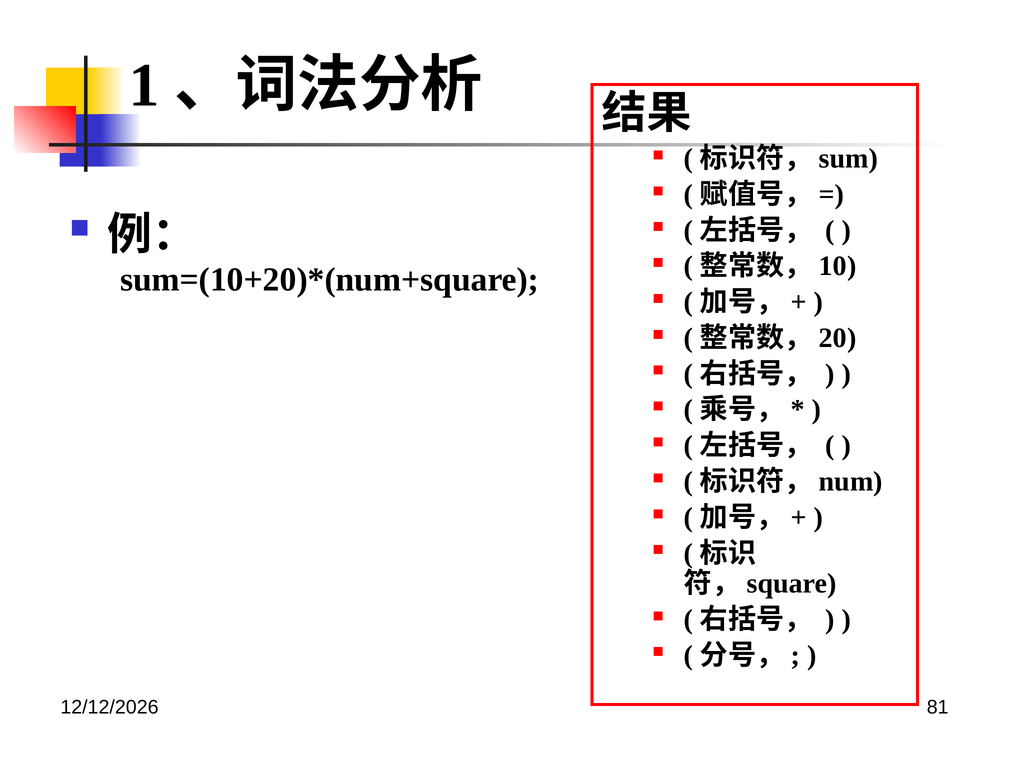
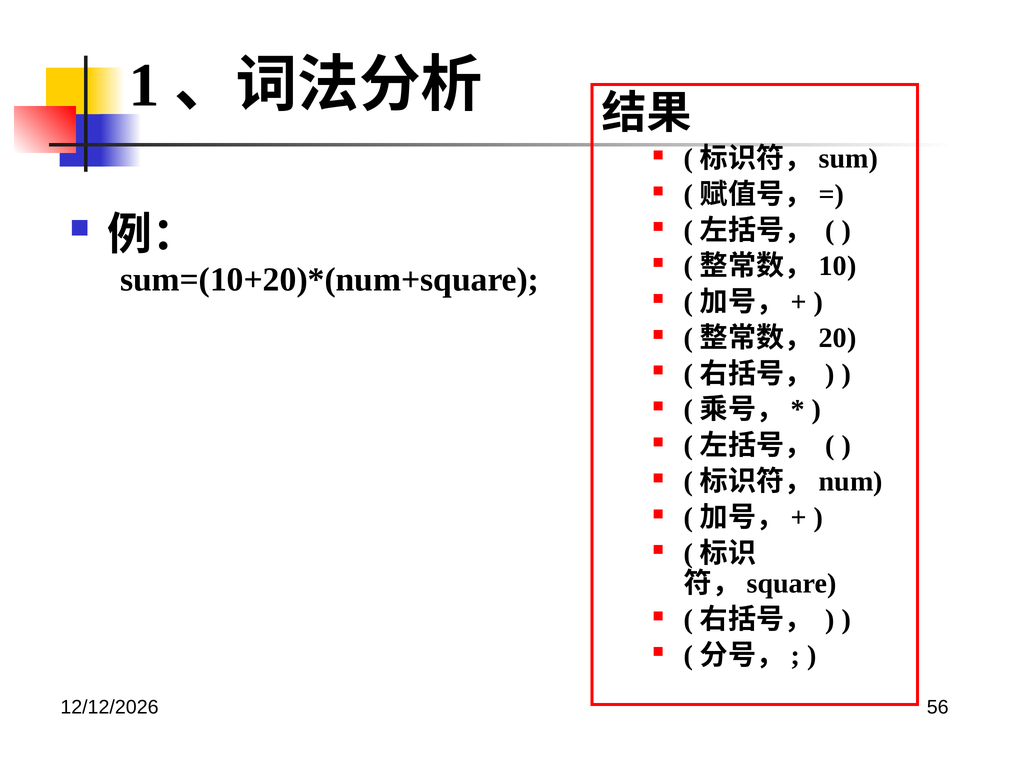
81: 81 -> 56 (938, 707)
